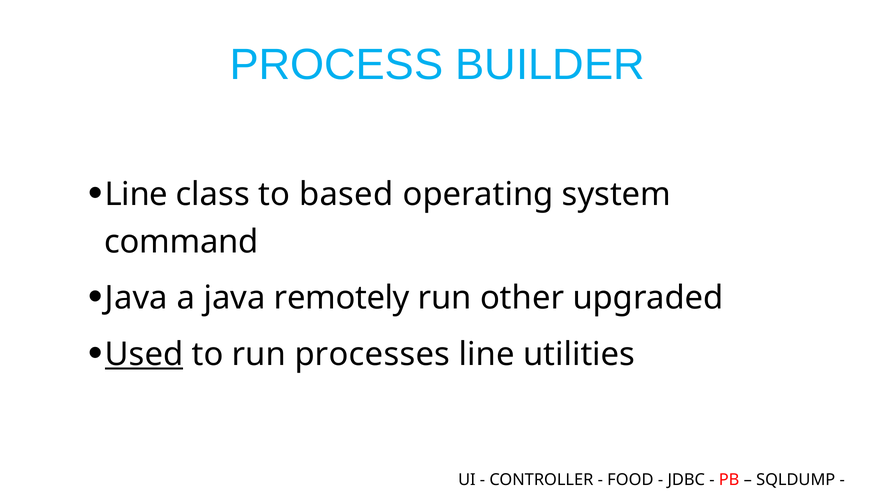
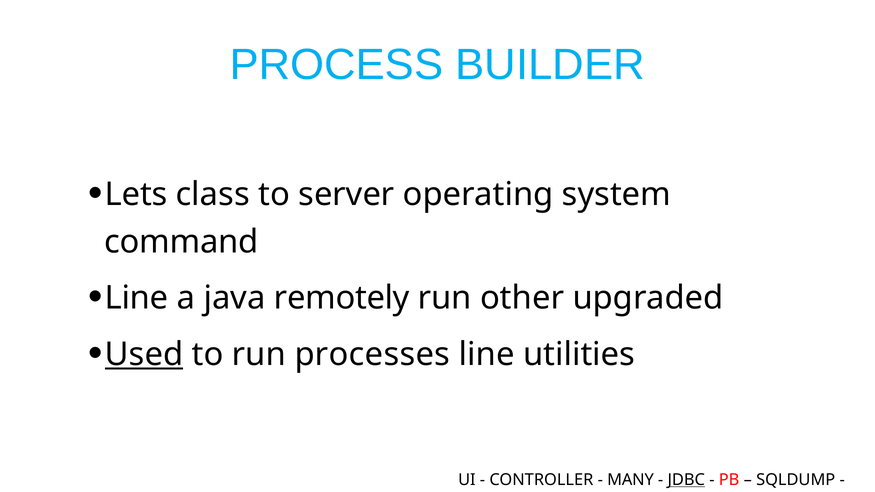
Line: Line -> Lets (136, 195)
based: based -> server (346, 195)
Java: Java -> Line (137, 298)
FOOD: FOOD -> MANY (630, 480)
JDBC underline: none -> present (686, 480)
